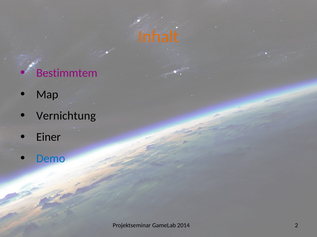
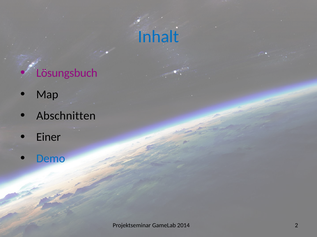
Inhalt colour: orange -> blue (158, 37)
Bestimmtem: Bestimmtem -> Lösungsbuch (67, 73)
Vernichtung: Vernichtung -> Abschnitten (66, 116)
